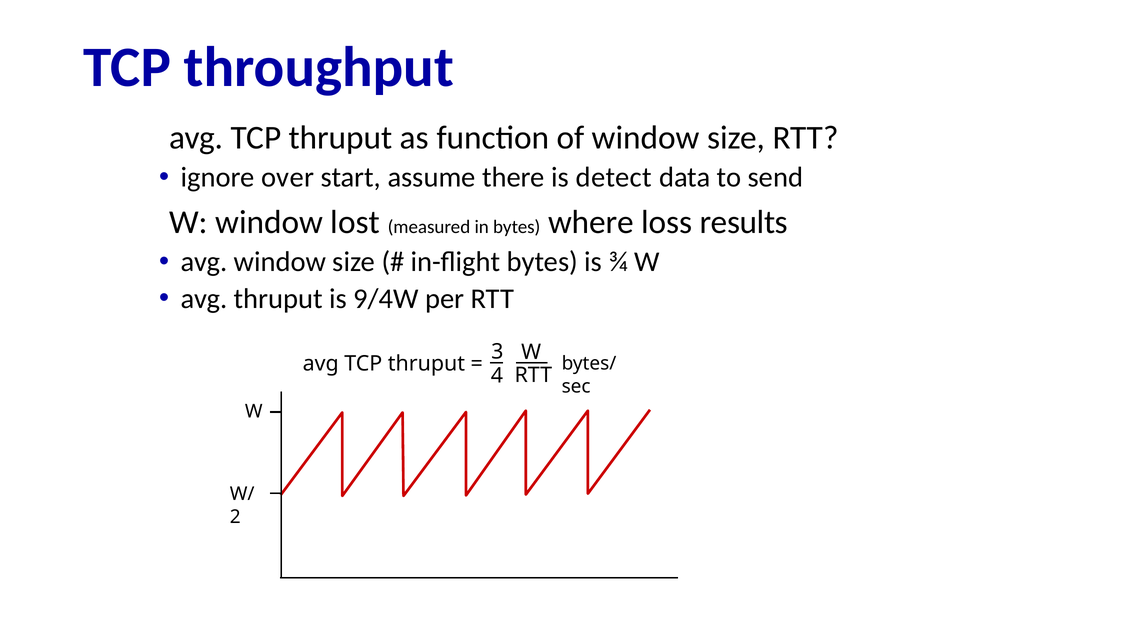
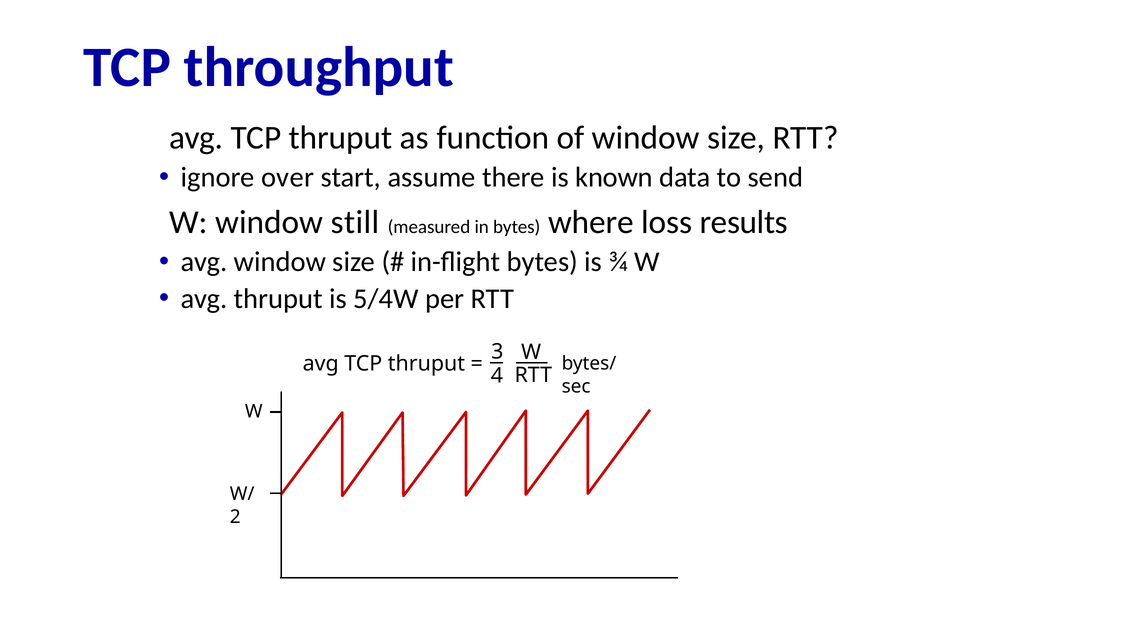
detect: detect -> known (614, 177)
lost: lost -> still (355, 222)
9/4W: 9/4W -> 5/4W (386, 299)
